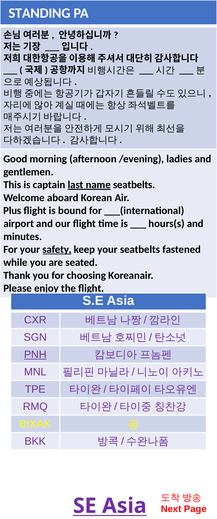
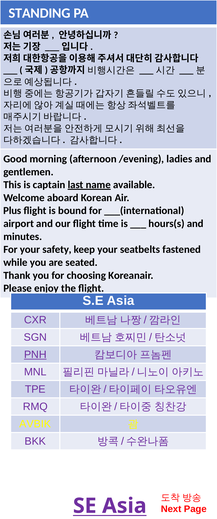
name seatbelts: seatbelts -> available (134, 185)
safety underline: present -> none (57, 250)
BIXAK: BIXAK -> AVBIK (35, 424)
